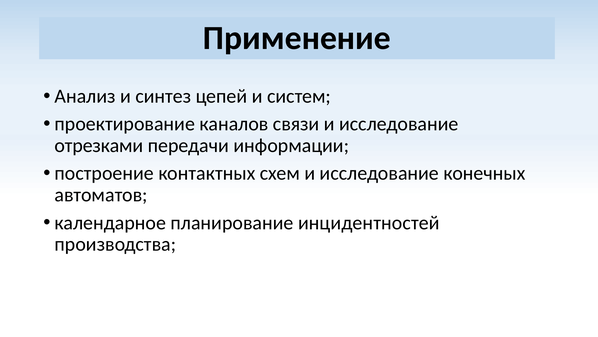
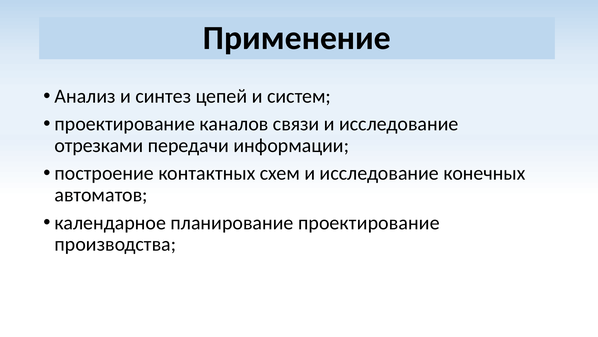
планирование инцидентностей: инцидентностей -> проектирование (369, 222)
